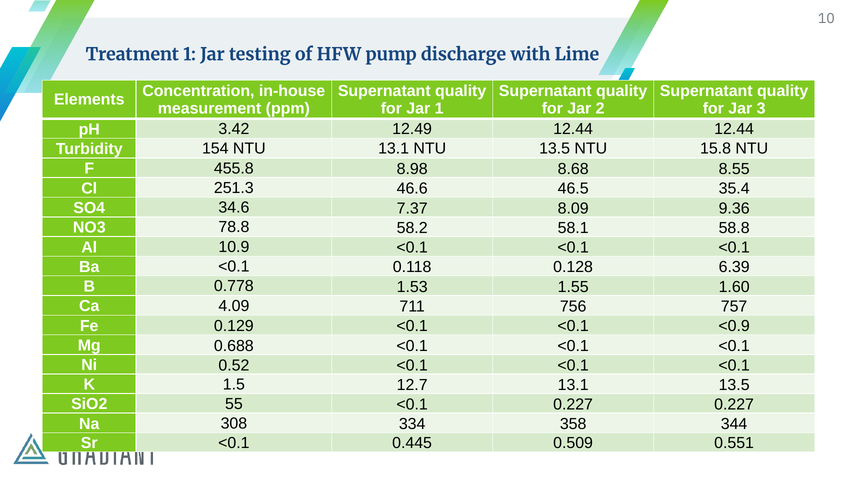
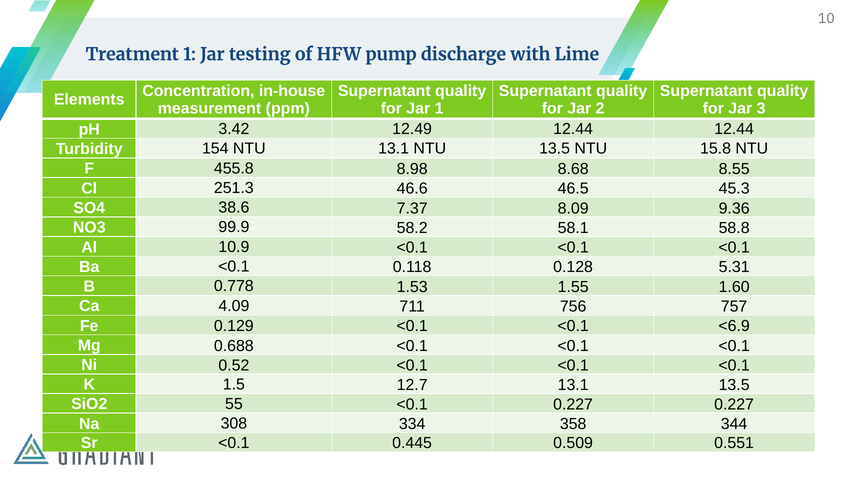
35.4: 35.4 -> 45.3 (734, 188)
34.6: 34.6 -> 38.6 (234, 207)
78.8: 78.8 -> 99.9 (234, 227)
6.39: 6.39 -> 5.31 (734, 267)
<0.9: <0.9 -> <6.9 (734, 326)
